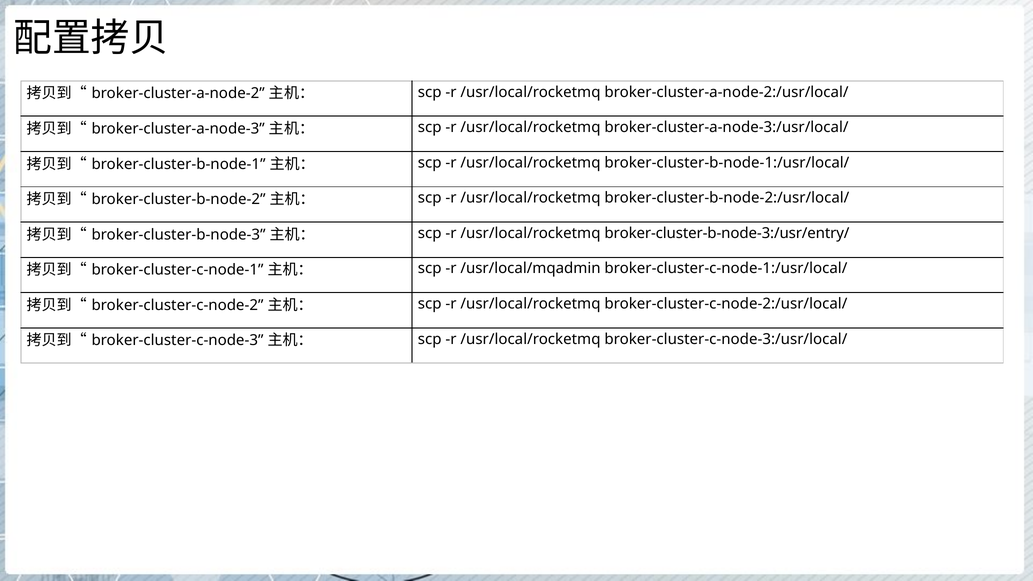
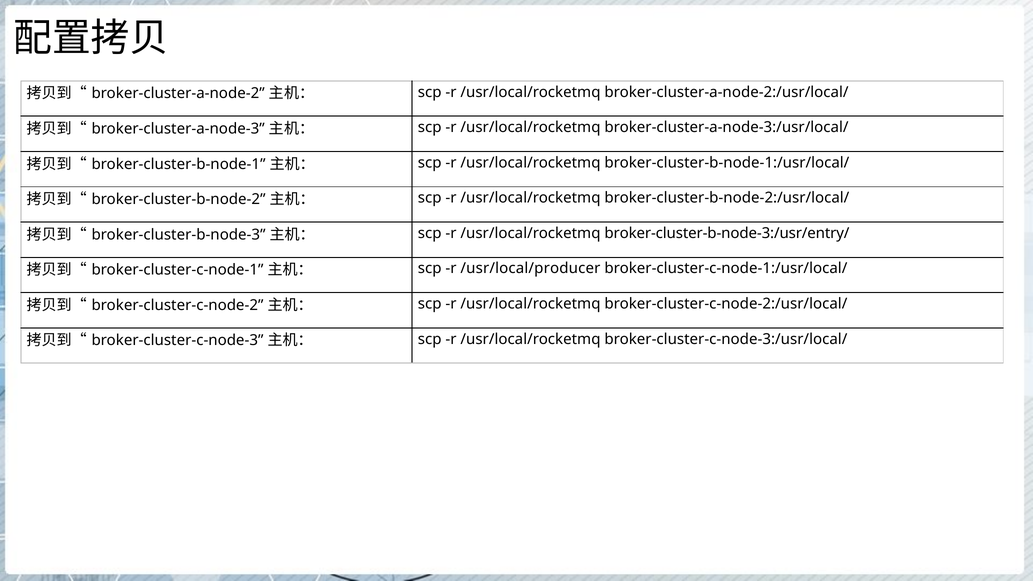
/usr/local/mqadmin: /usr/local/mqadmin -> /usr/local/producer (530, 269)
